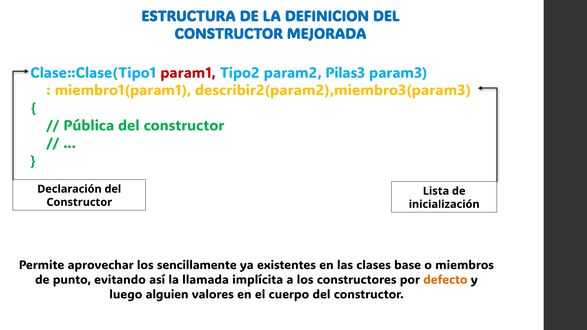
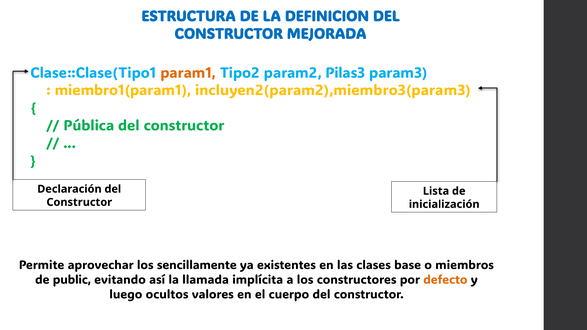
param1 colour: red -> orange (188, 73)
describir2(param2),miembro3(param3: describir2(param2),miembro3(param3 -> incluyen2(param2),miembro3(param3 (333, 90)
punto: punto -> public (72, 280)
alguien: alguien -> ocultos (167, 295)
